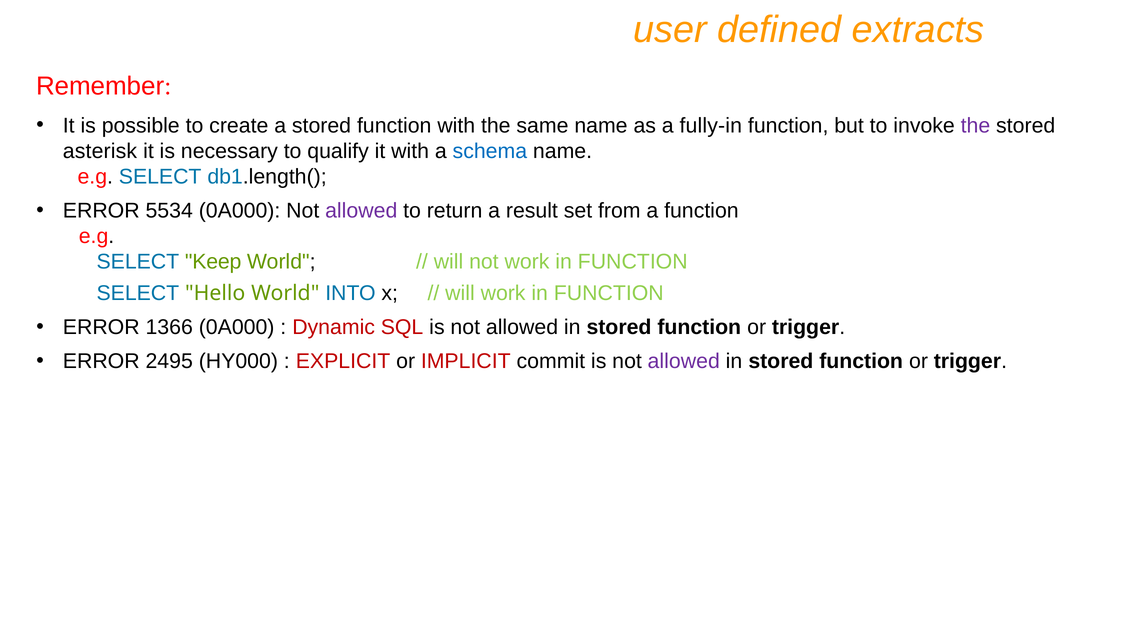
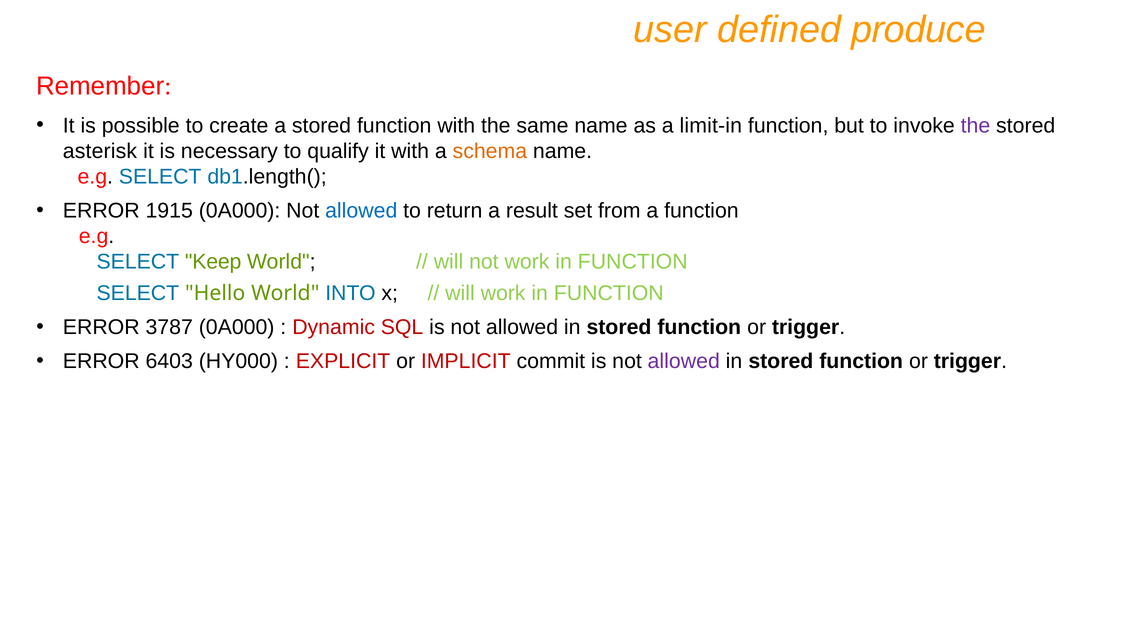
extracts: extracts -> produce (918, 30)
fully-in: fully-in -> limit-in (711, 125)
schema colour: blue -> orange (490, 151)
5534: 5534 -> 1915 (169, 211)
allowed colour: purple -> blue (361, 211)
1366: 1366 -> 3787 (169, 327)
2495: 2495 -> 6403 (169, 361)
